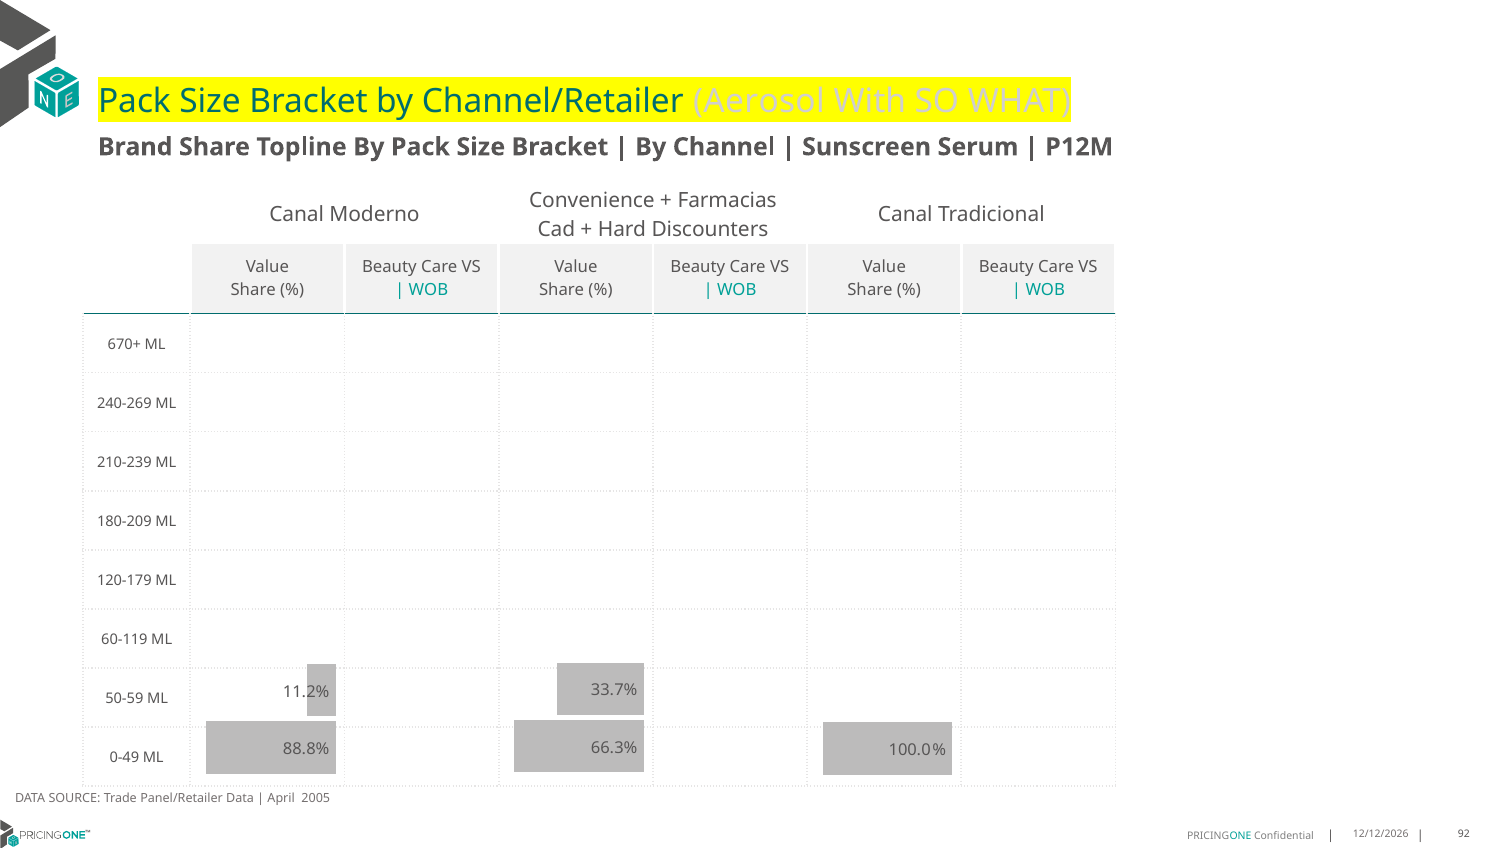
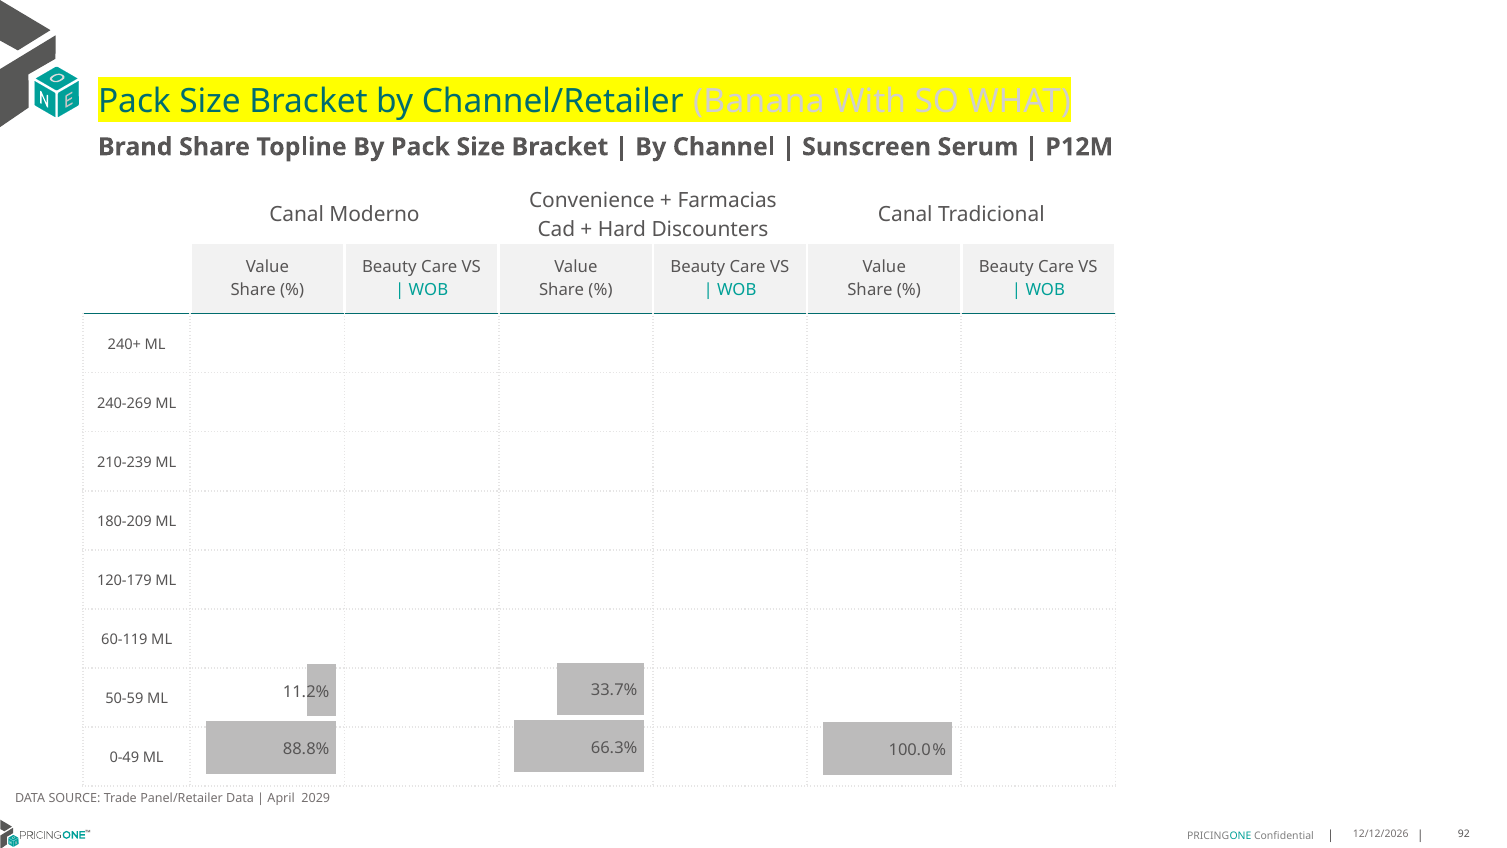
Aerosol: Aerosol -> Banana (759, 101)
670+: 670+ -> 240+ (124, 344)
2005: 2005 -> 2029 (316, 798)
